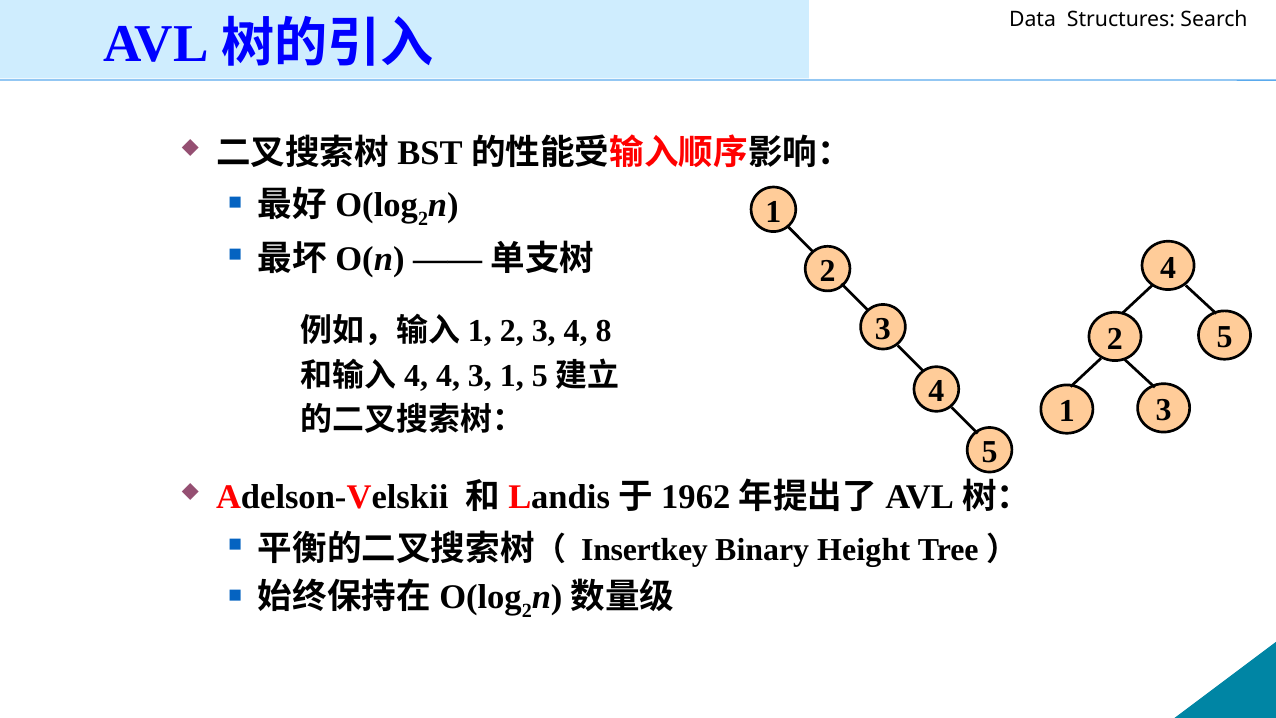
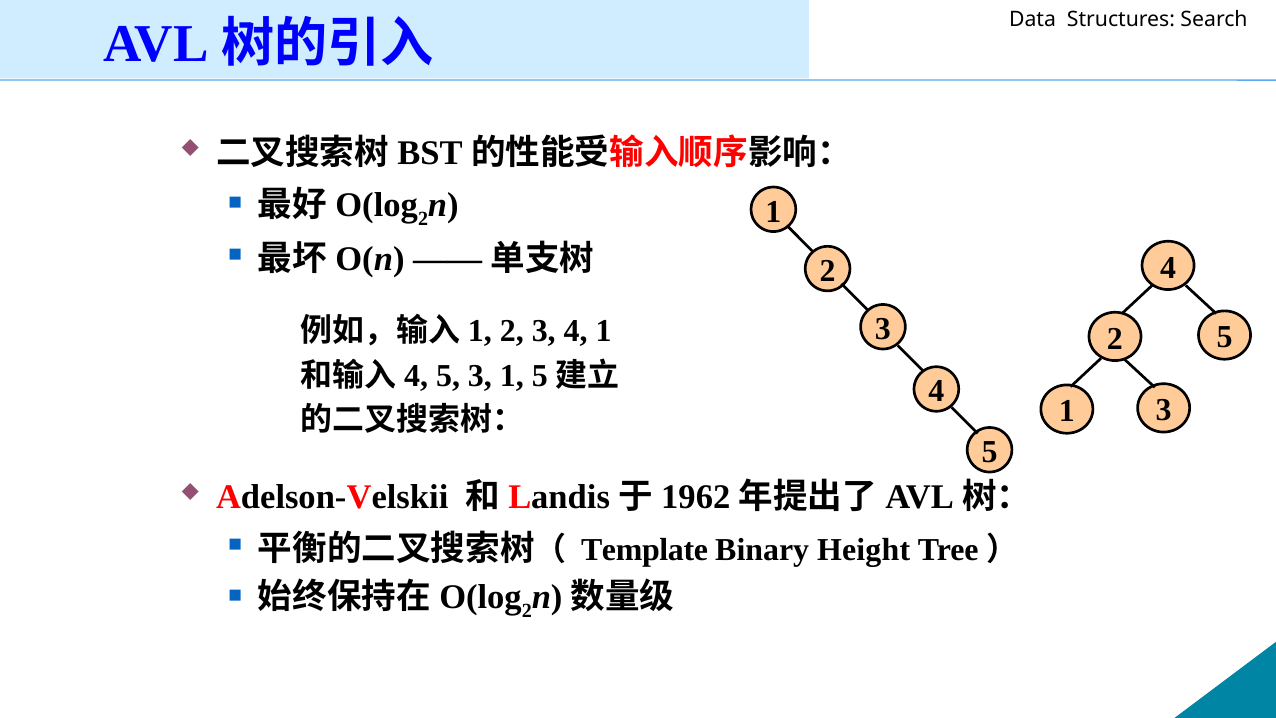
4 8: 8 -> 1 (604, 331)
4: 4 -> 5 (448, 376)
Insertkey: Insertkey -> Template (645, 550)
